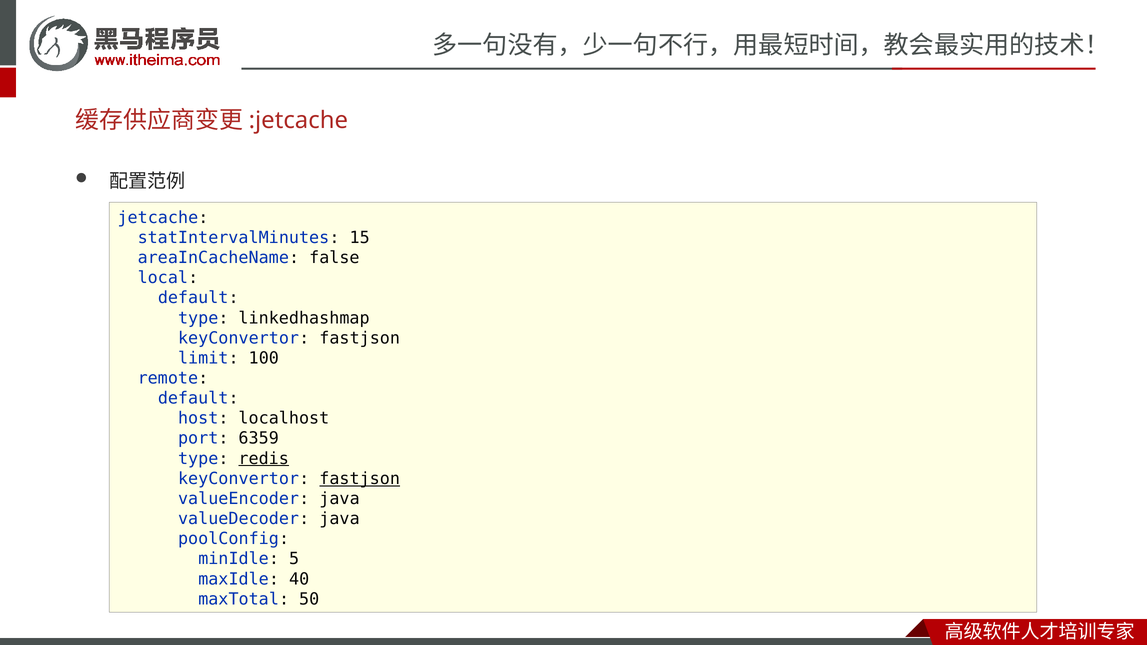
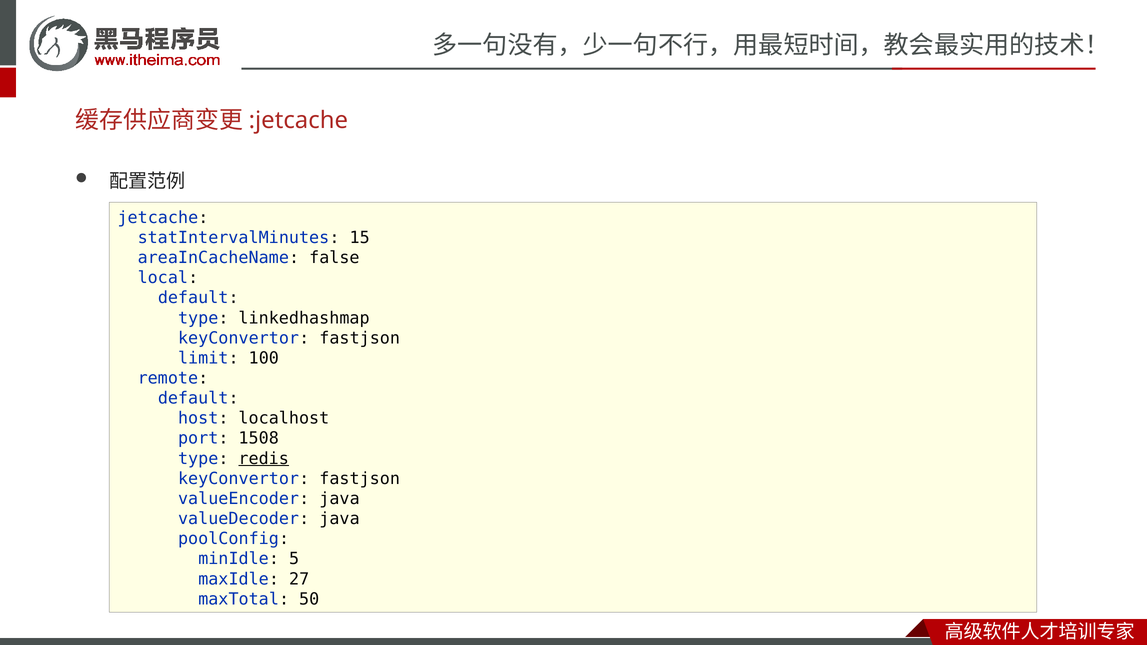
6359: 6359 -> 1508 (259, 439)
fastjson underline: present -> none (360, 479)
40: 40 -> 27 (299, 579)
